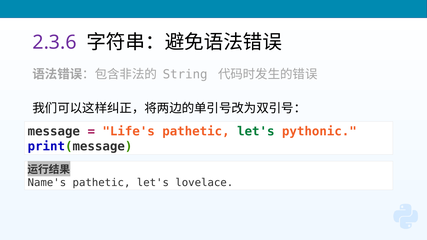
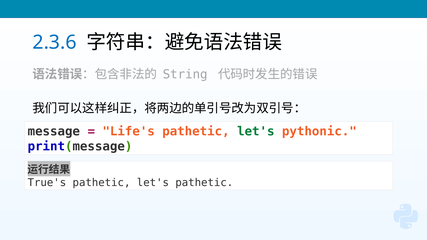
2.3.6 colour: purple -> blue (55, 42)
Name's: Name's -> True's (47, 183)
let's lovelace: lovelace -> pathetic (204, 183)
